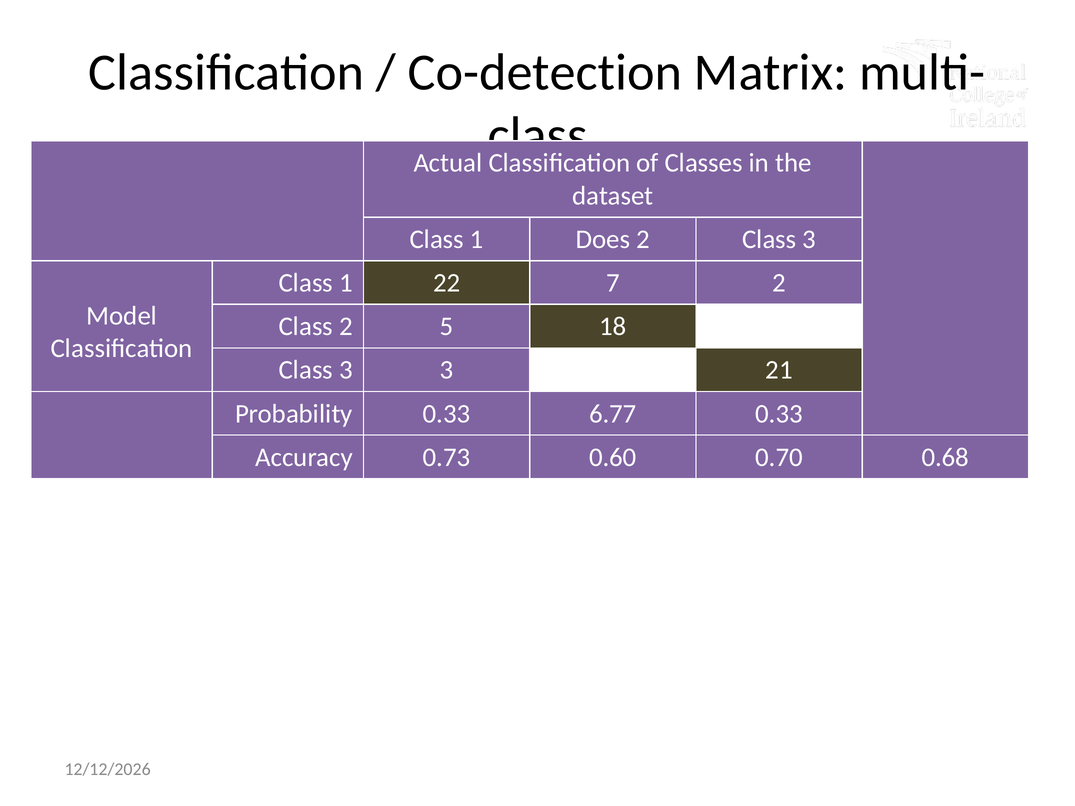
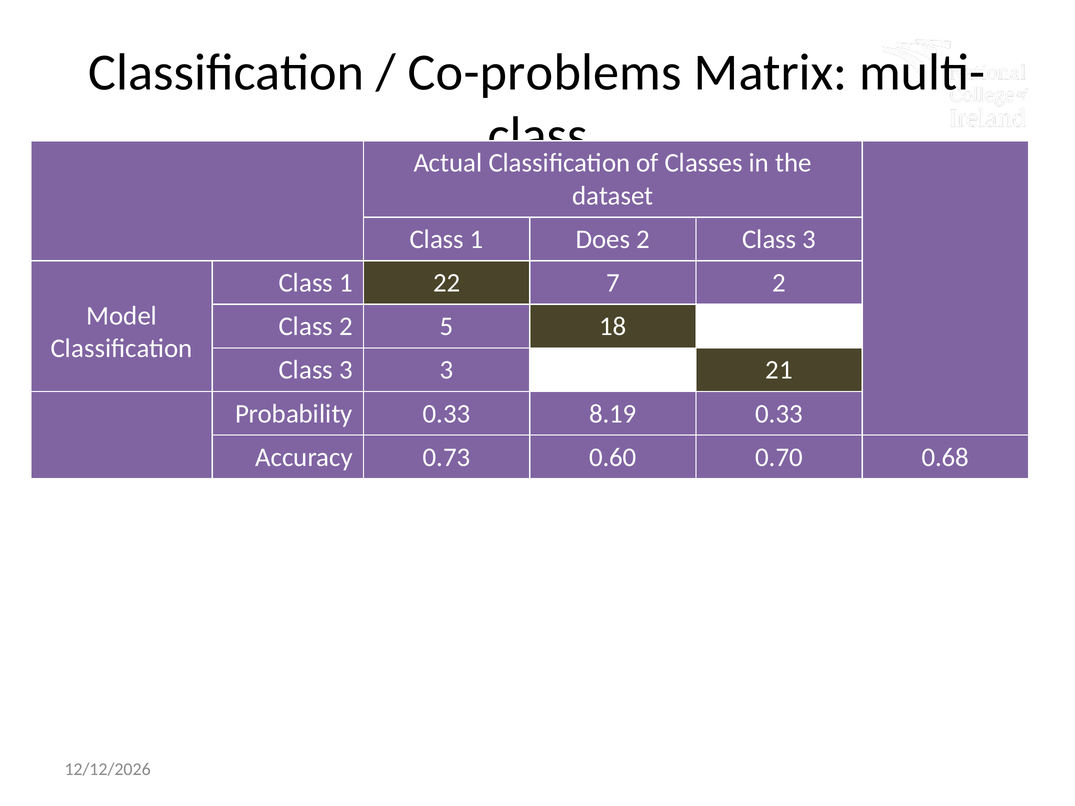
Co-detection: Co-detection -> Co-problems (545, 73)
6.77: 6.77 -> 8.19 (613, 414)
